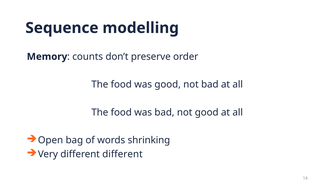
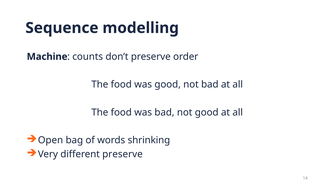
Memory: Memory -> Machine (47, 57)
different different: different -> preserve (122, 154)
